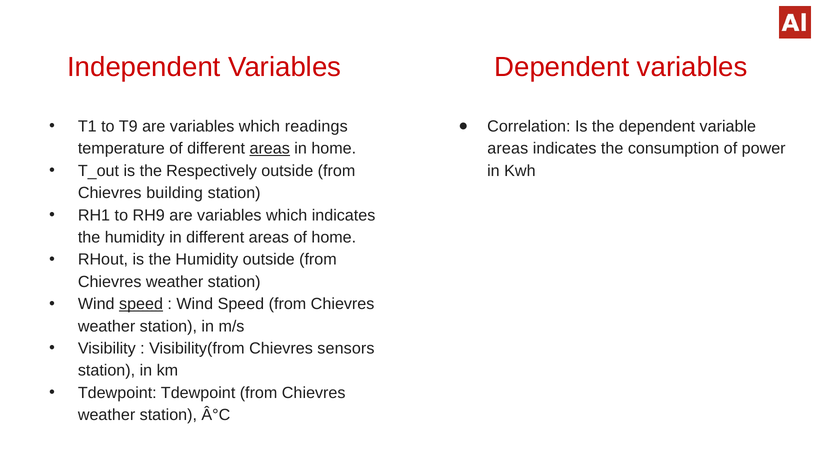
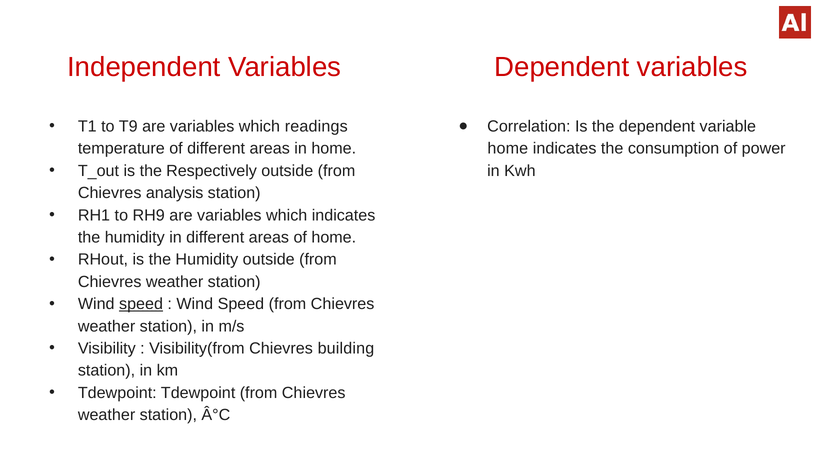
areas underline: present -> none (270, 148)
areas: areas -> home (508, 148)
building: building -> analysis (175, 193)
sensors: sensors -> building (346, 348)
